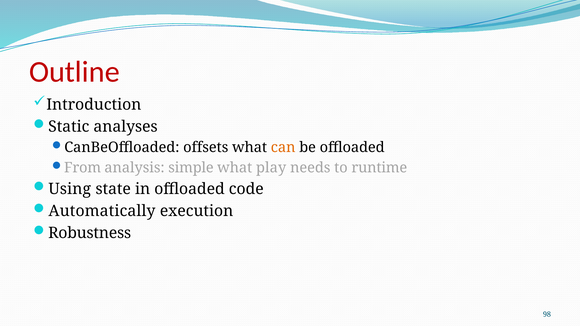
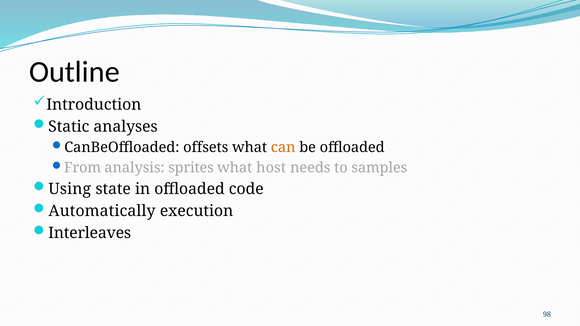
Outline colour: red -> black (74, 72)
simple: simple -> sprites (191, 168)
play: play -> host (271, 168)
runtime: runtime -> samples (379, 168)
Robustness: Robustness -> Interleaves (90, 233)
